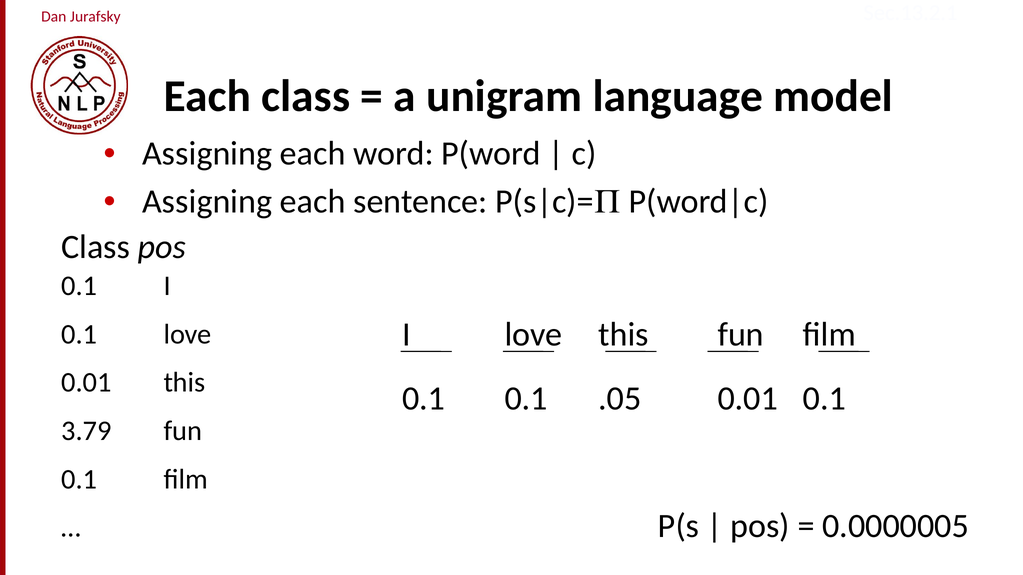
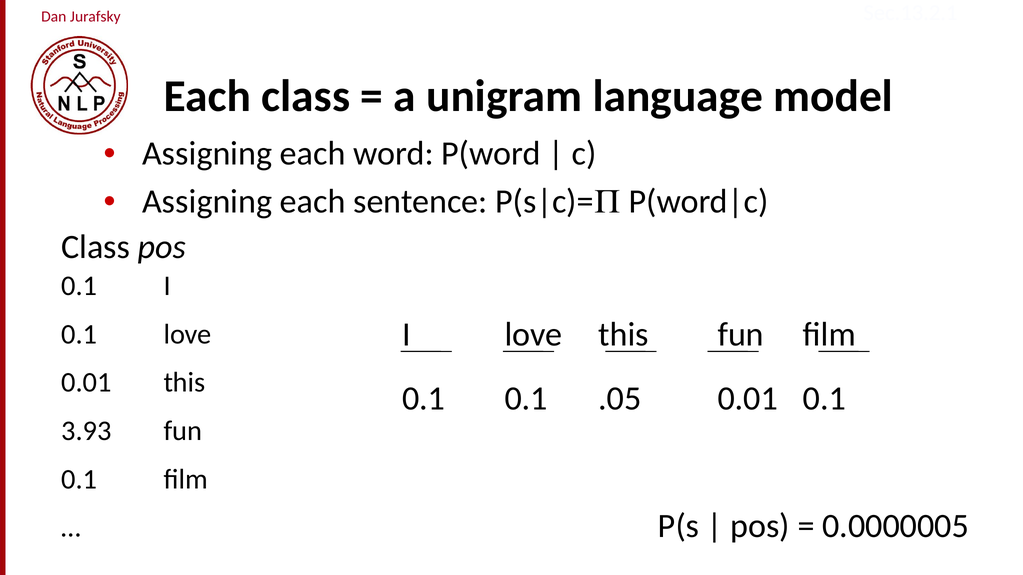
3.79: 3.79 -> 3.93 (86, 431)
